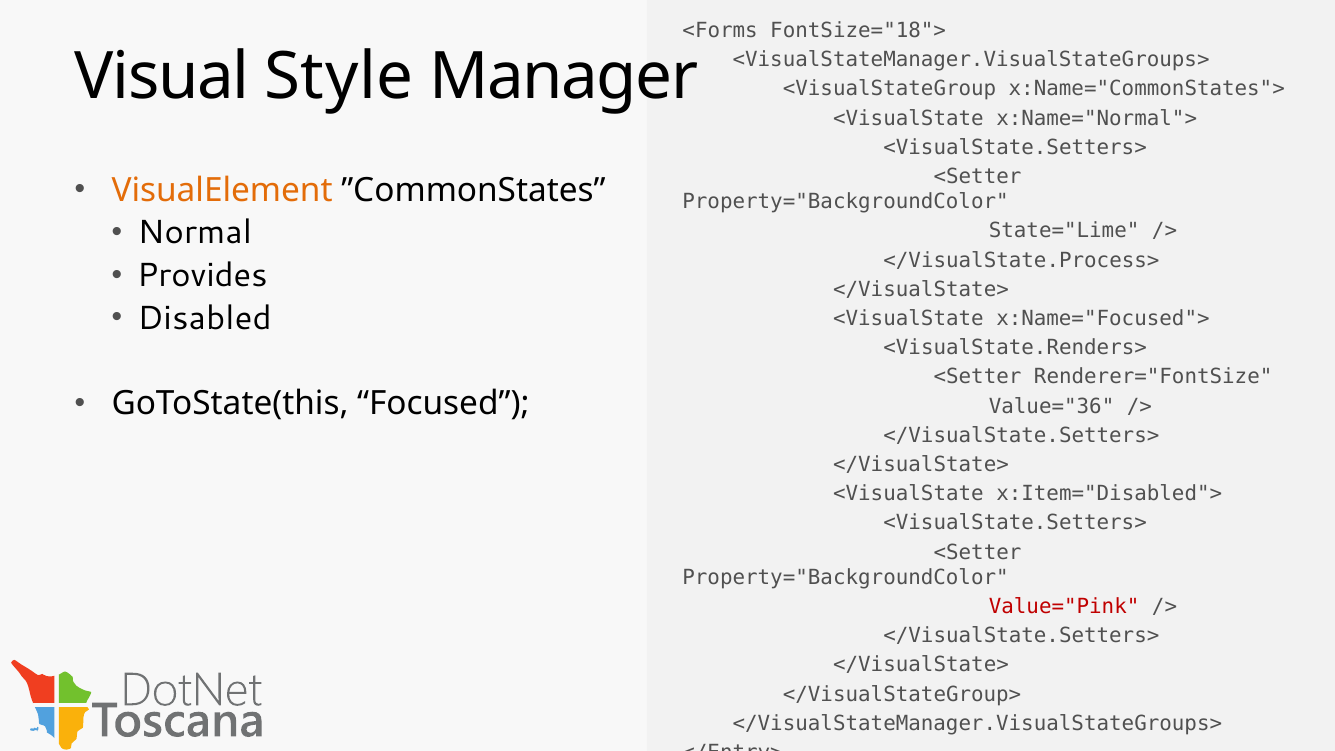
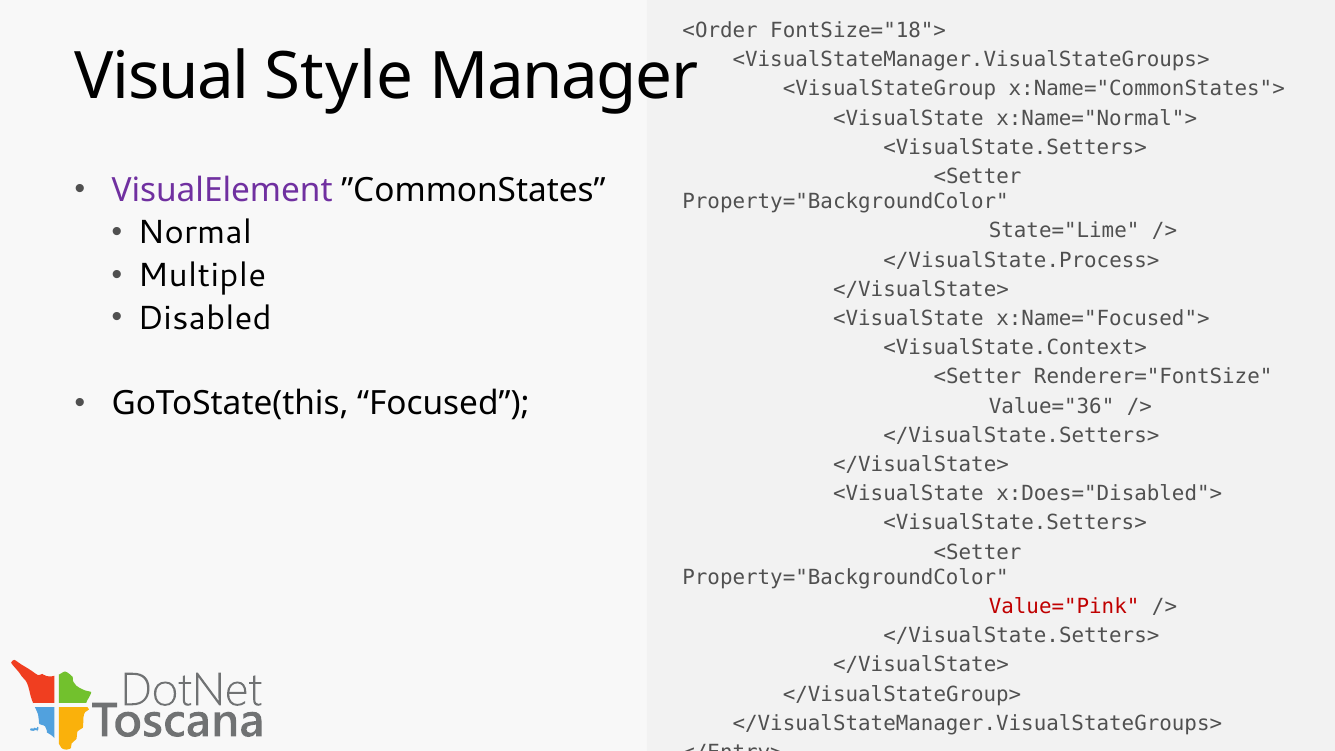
<Forms: <Forms -> <Order (720, 31)
VisualElement colour: orange -> purple (222, 190)
Provides: Provides -> Multiple (202, 275)
<VisualState.Renders>: <VisualState.Renders> -> <VisualState.Context> (1015, 348)
x:Item="Disabled">: x:Item="Disabled"> -> x:Does="Disabled"> (1109, 494)
